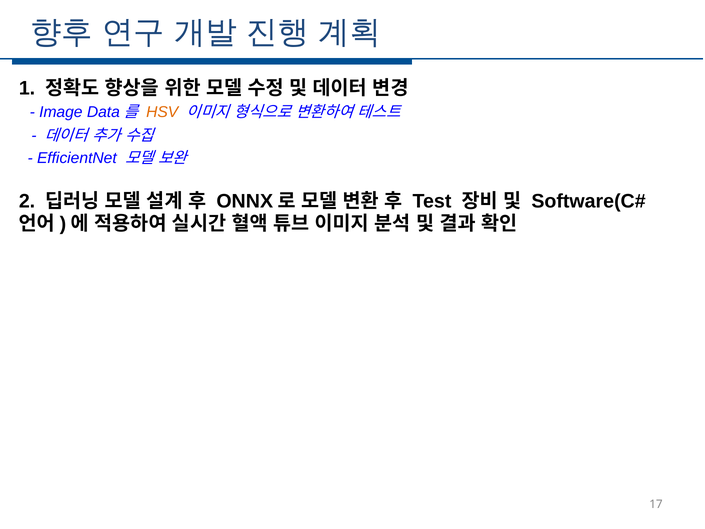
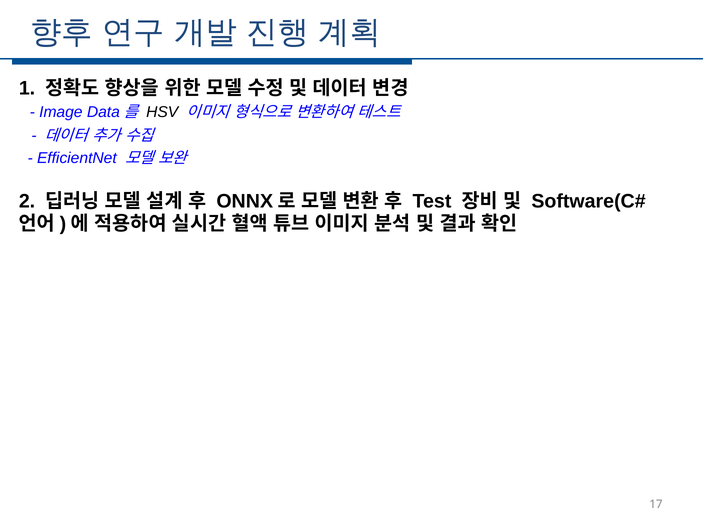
HSV colour: orange -> black (162, 112)
